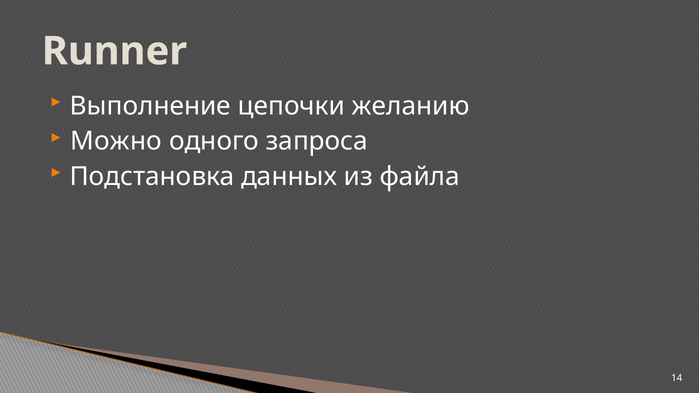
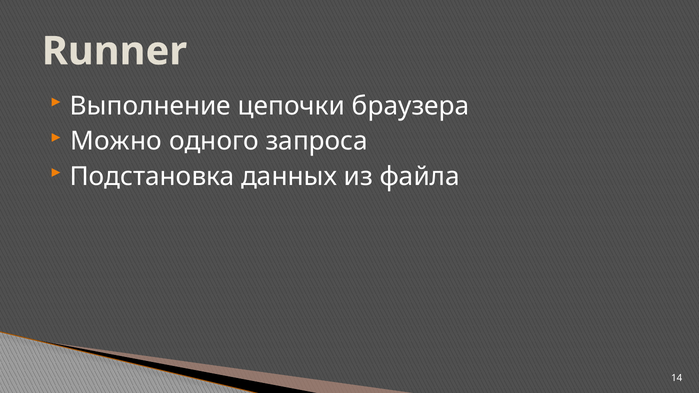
желанию: желанию -> браузера (411, 106)
